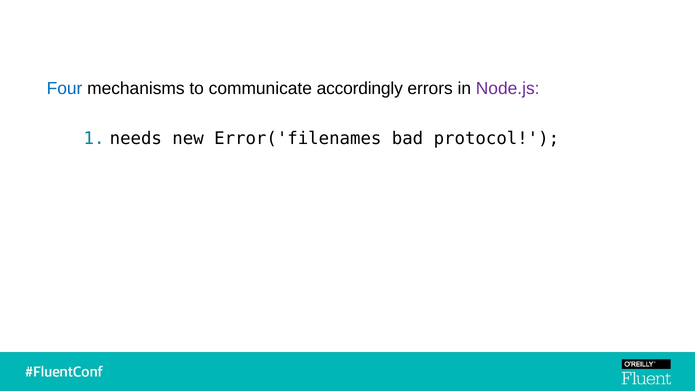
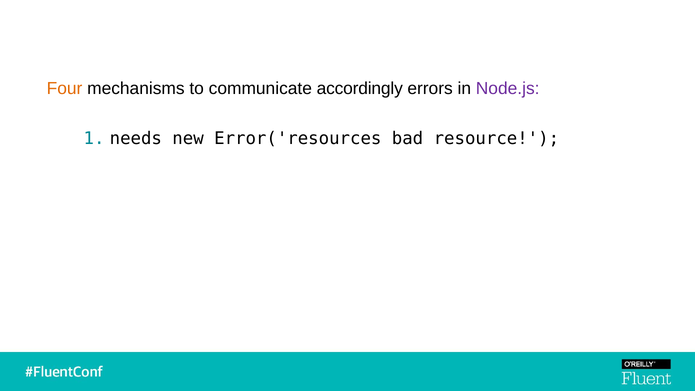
Four colour: blue -> orange (65, 89)
Error('filenames: Error('filenames -> Error('resources (298, 138)
protocol: protocol -> resource (496, 138)
